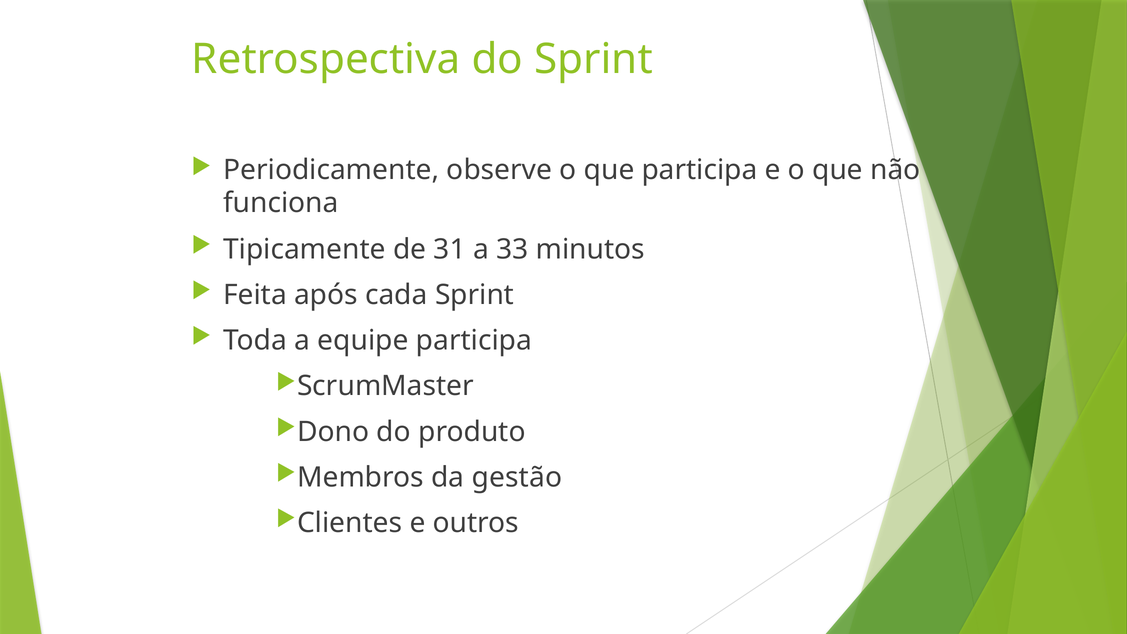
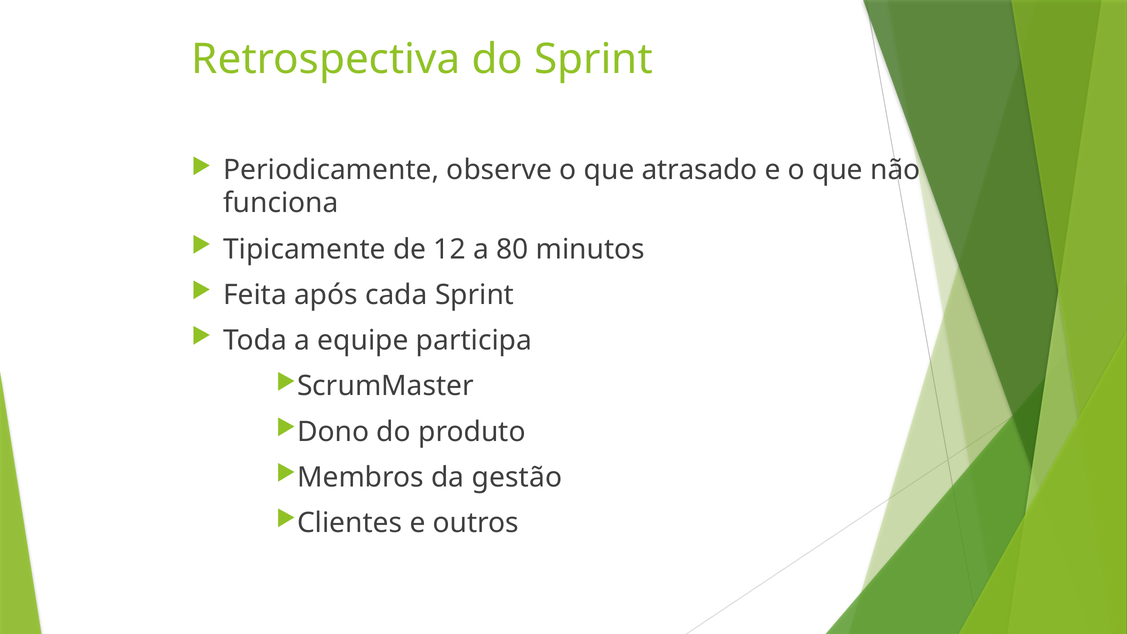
que participa: participa -> atrasado (700, 170)
31: 31 -> 12 (450, 249)
33: 33 -> 80 (512, 249)
